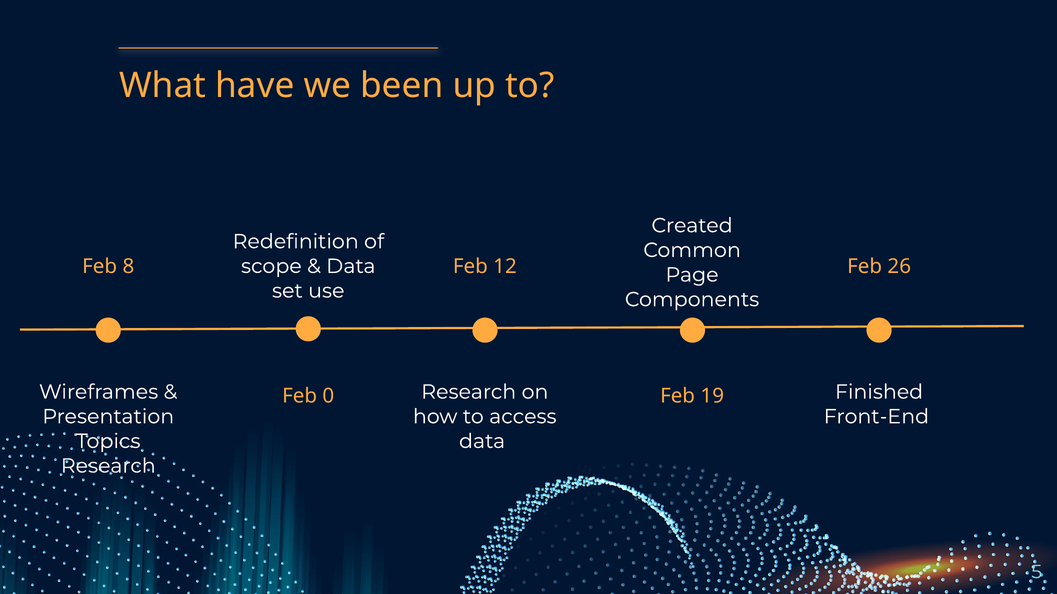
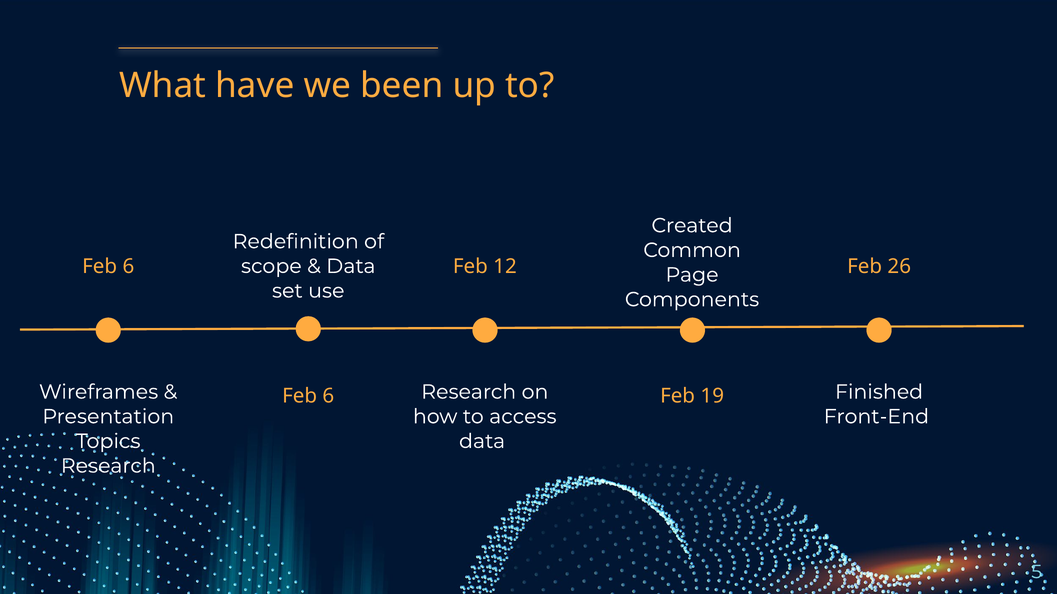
8: 8 -> 6 (128, 267)
0: 0 -> 6 (328, 396)
